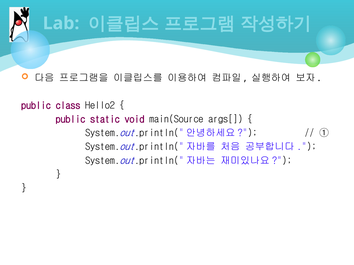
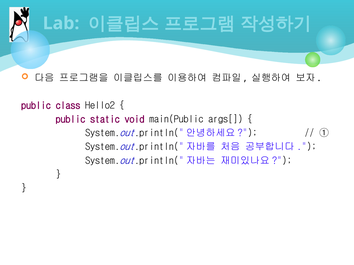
main(Source: main(Source -> main(Public (176, 119)
